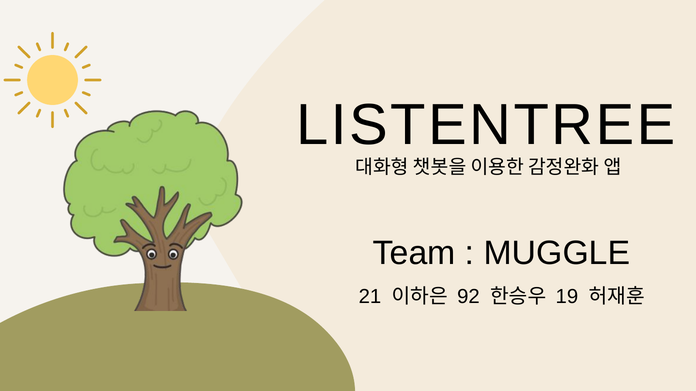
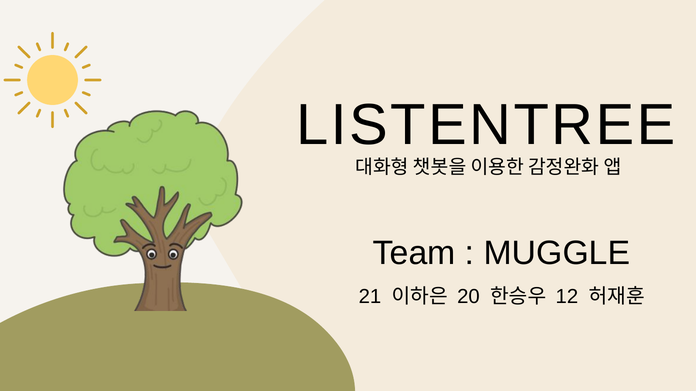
92: 92 -> 20 (468, 297)
19: 19 -> 12 (567, 297)
